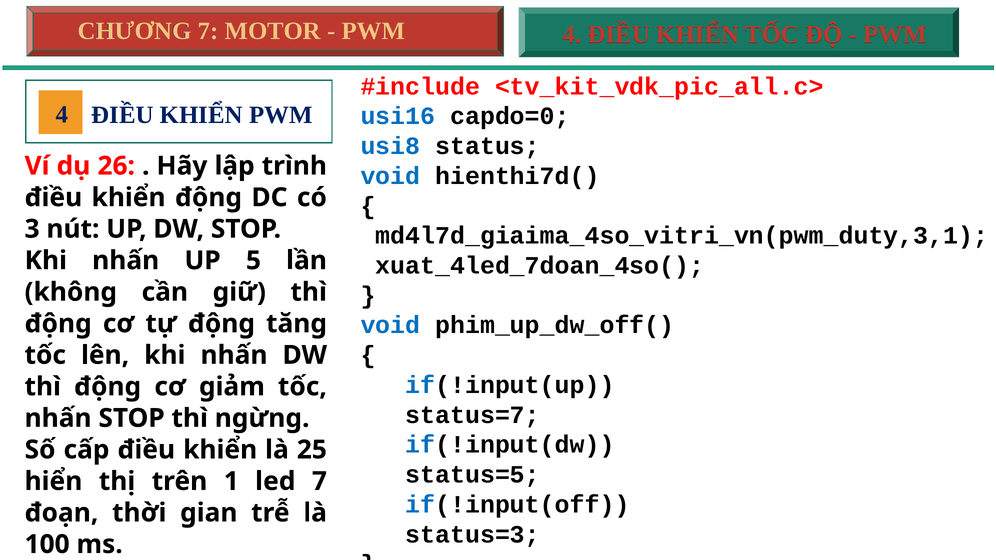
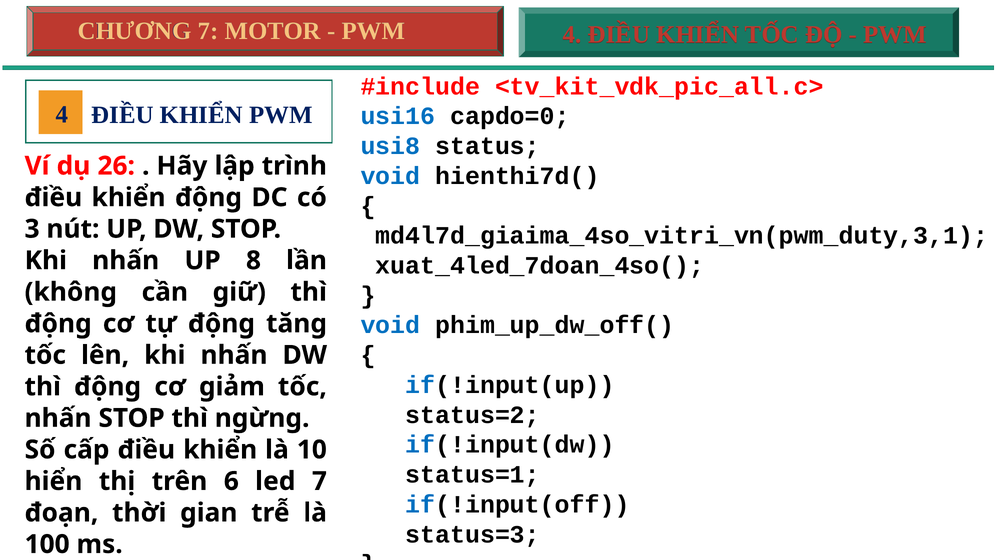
5: 5 -> 8 (253, 261)
status=7: status=7 -> status=2 (473, 415)
25: 25 -> 10 (312, 450)
status=5: status=5 -> status=1 (473, 475)
1: 1 -> 6 (231, 481)
